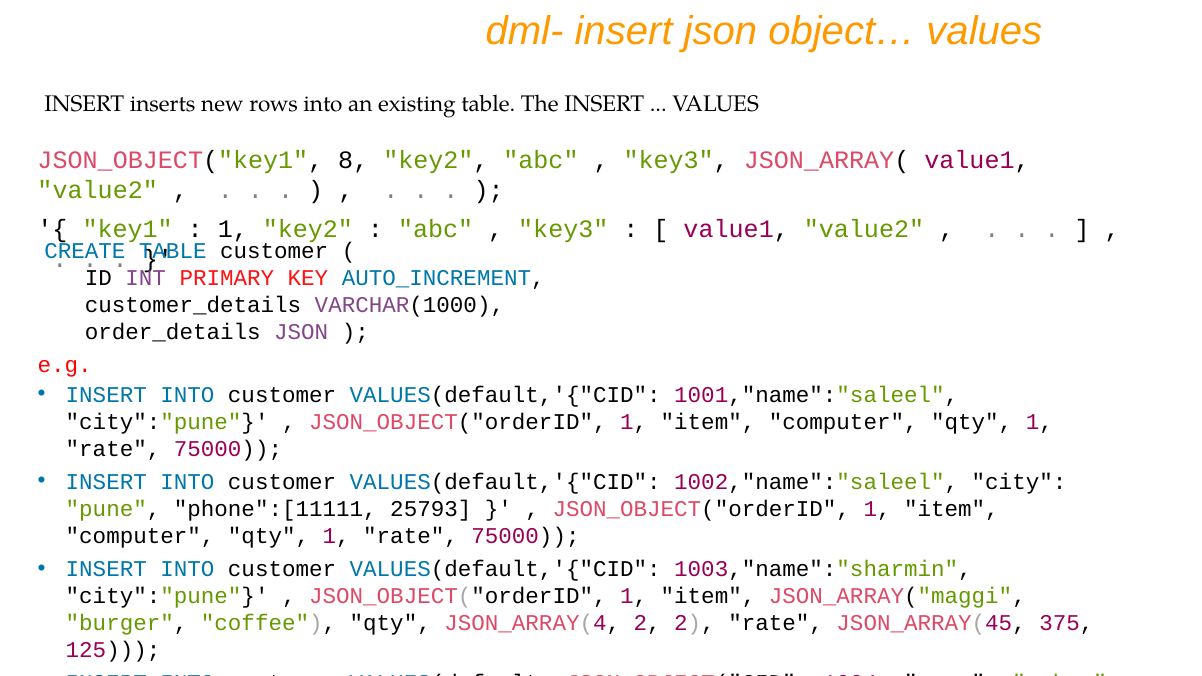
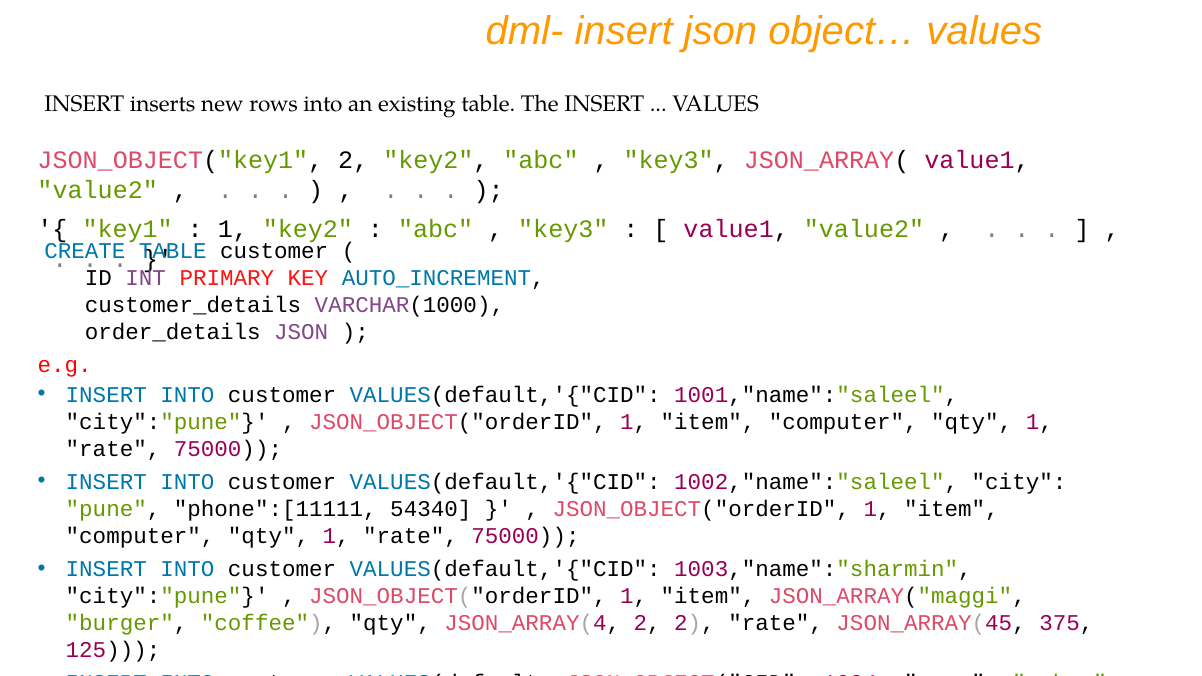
JSON_OBJECT("key1 8: 8 -> 2 (353, 160)
25793: 25793 -> 54340 (431, 509)
